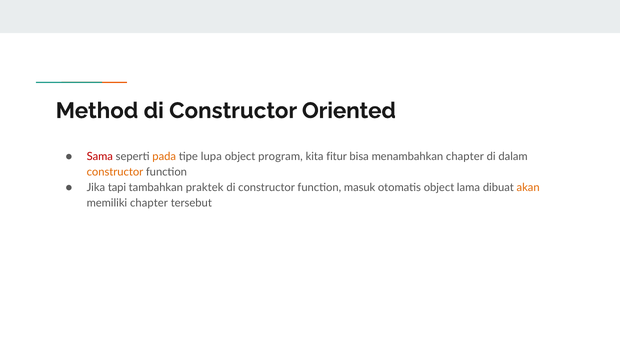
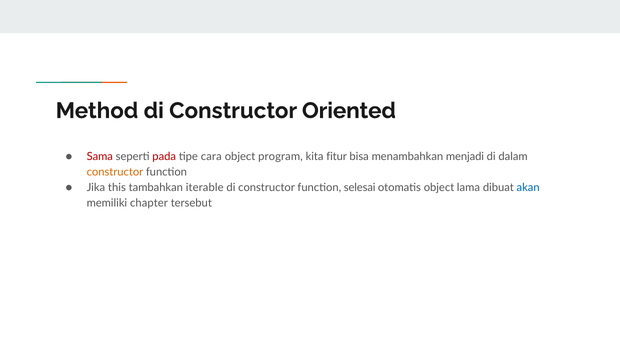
pada colour: orange -> red (164, 157)
lupa: lupa -> cara (211, 157)
menambahkan chapter: chapter -> menjadi (465, 157)
tapi: tapi -> this (117, 188)
praktek: praktek -> iterable (205, 188)
masuk: masuk -> selesai (360, 188)
akan colour: orange -> blue (528, 188)
